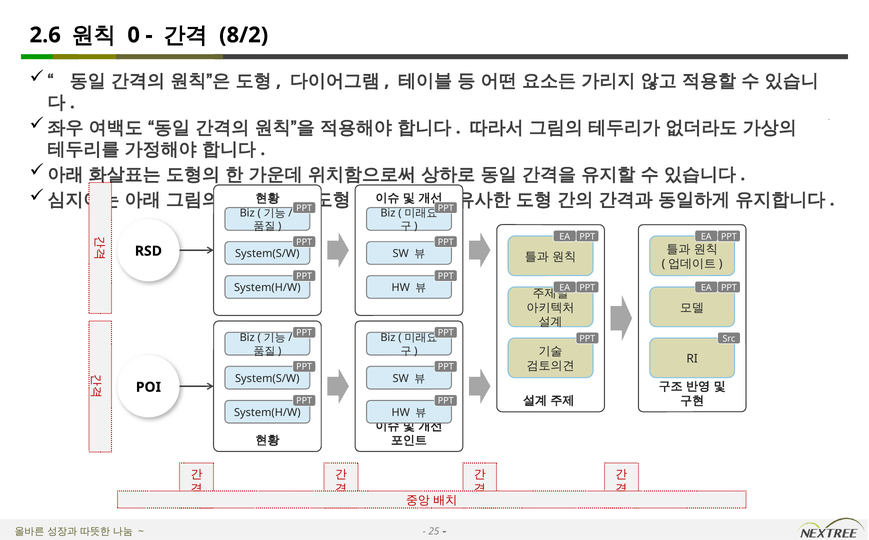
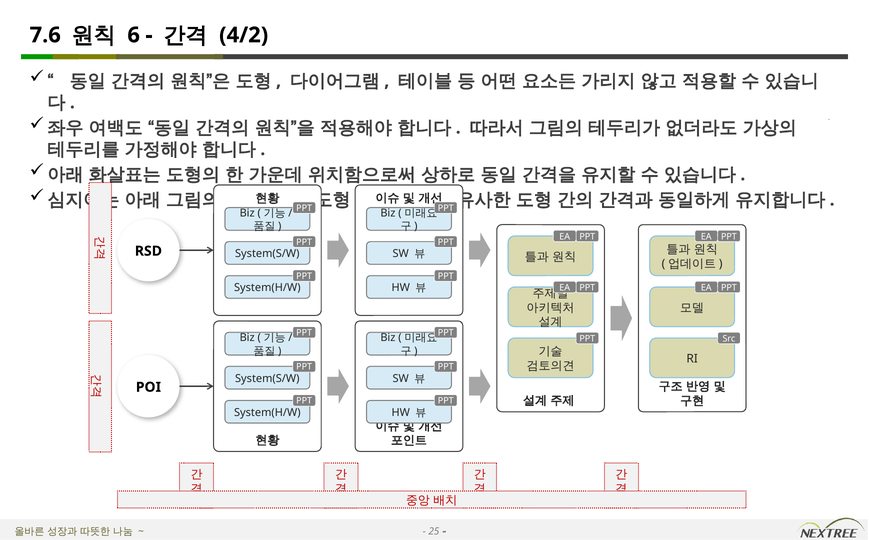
2.6: 2.6 -> 7.6 (45, 35)
0: 0 -> 6 (134, 35)
8/2: 8/2 -> 4/2 (244, 35)
